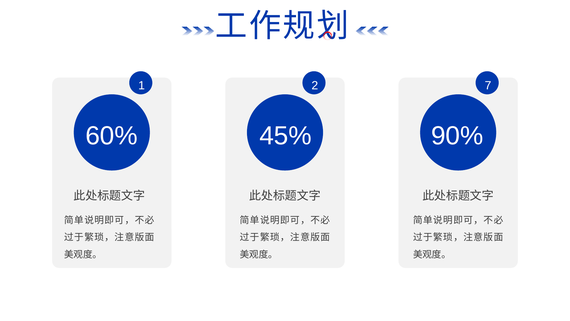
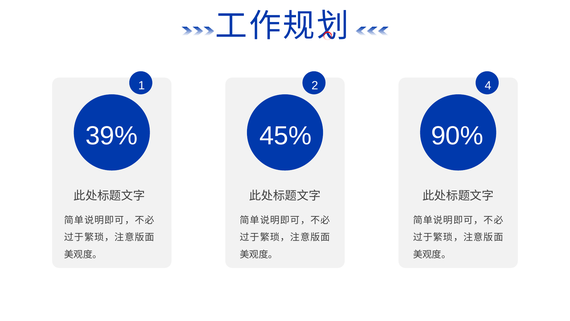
7: 7 -> 4 (488, 85)
60%: 60% -> 39% (112, 136)
